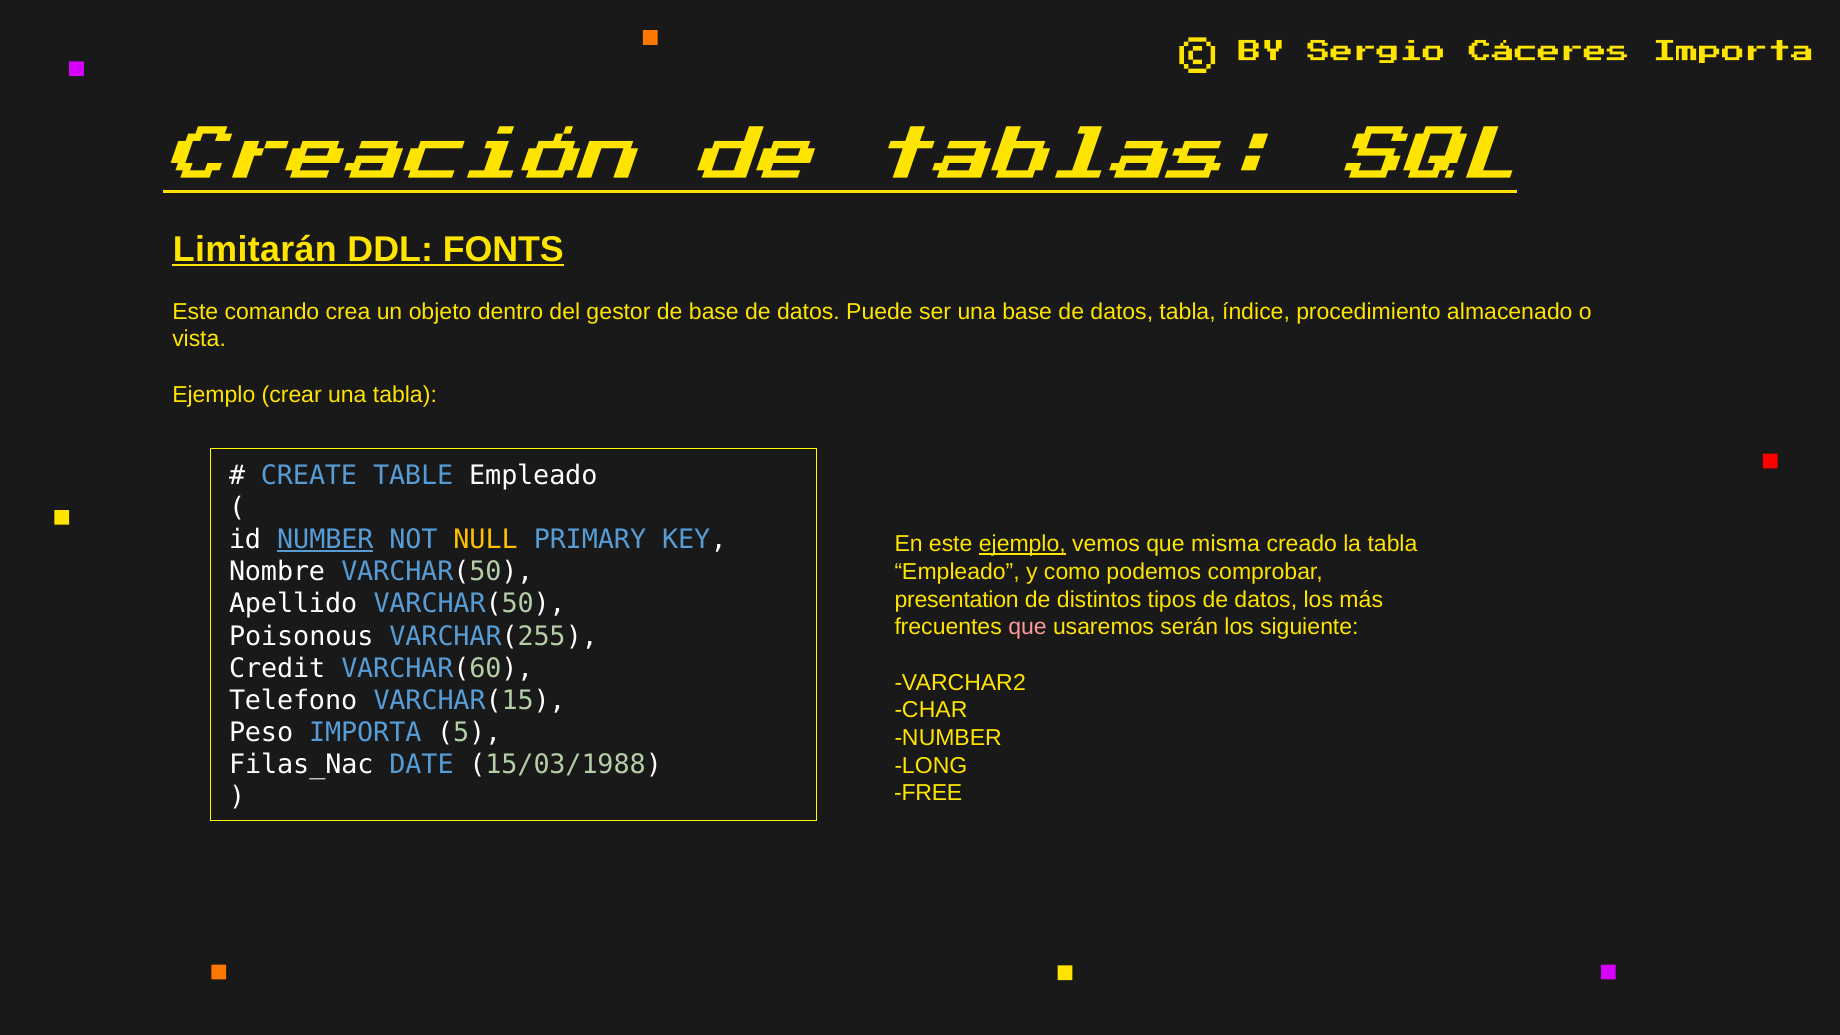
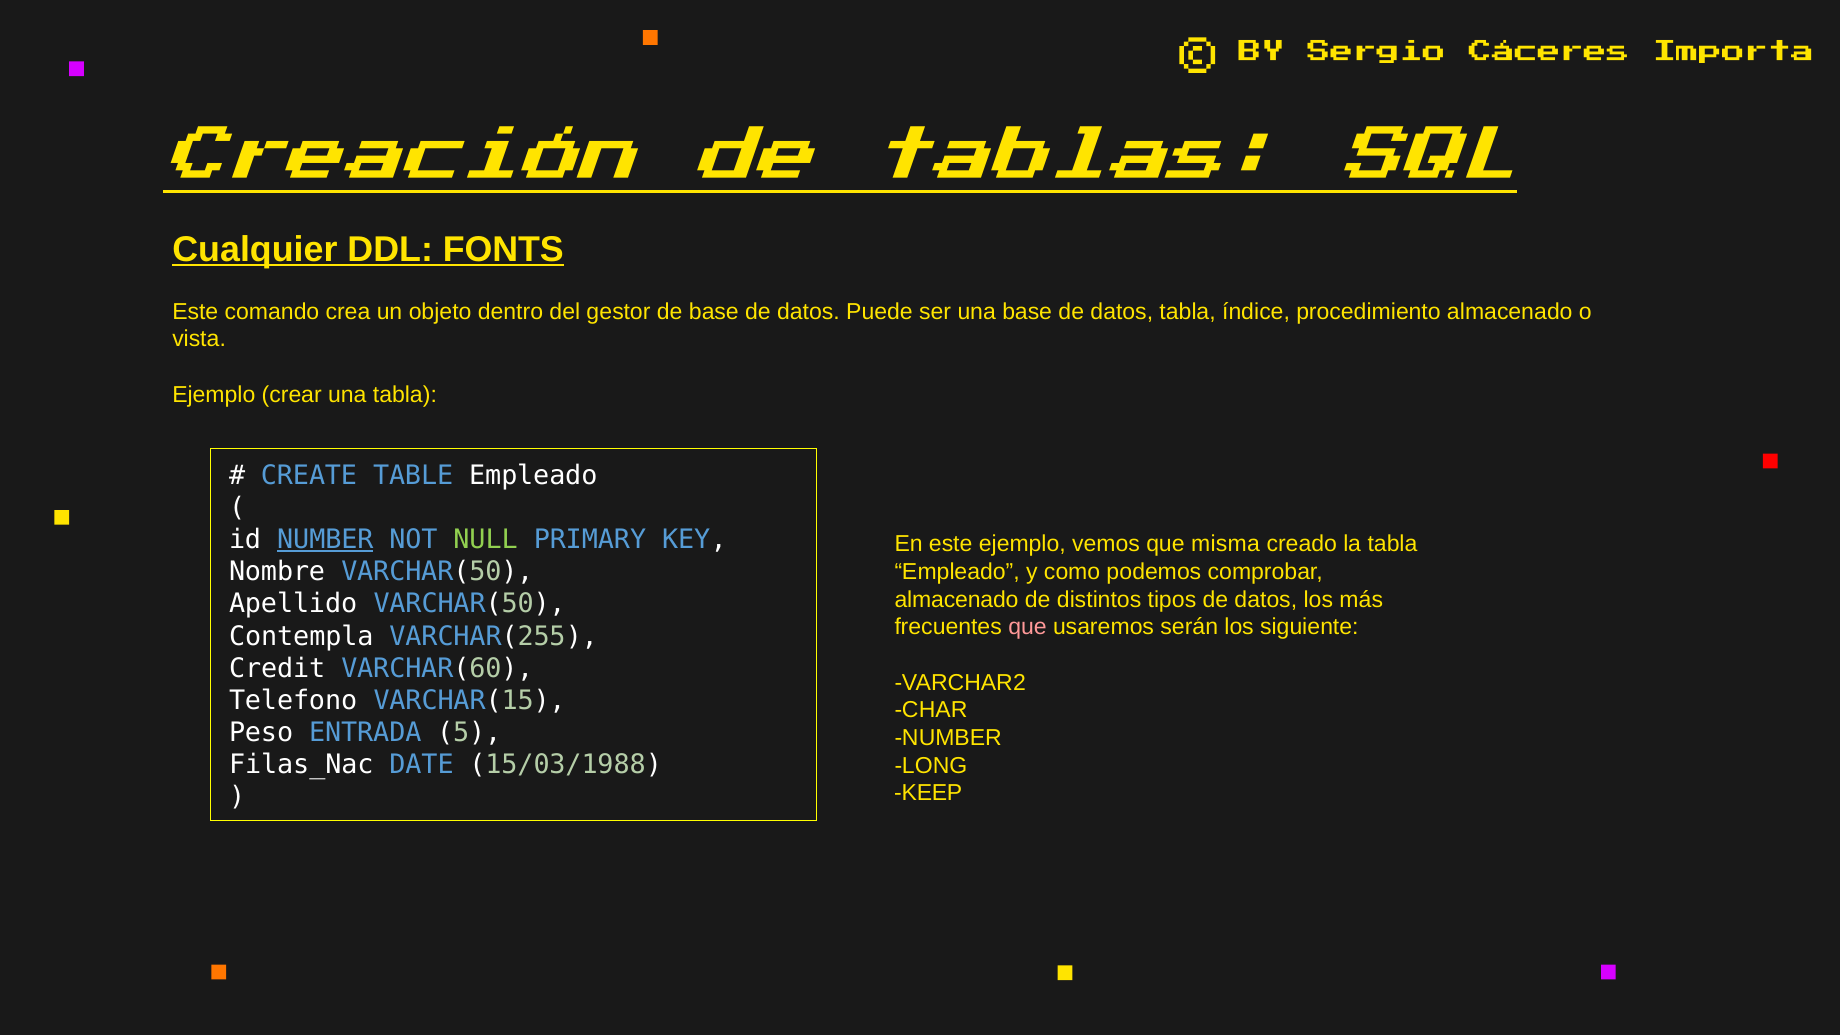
Limitarán: Limitarán -> Cualquier (255, 249)
NULL colour: yellow -> light green (486, 540)
ejemplo underline: present -> none (1022, 544)
presentation: presentation -> almacenado (957, 600)
Poisonous: Poisonous -> Contempla (301, 636)
Peso IMPORTA: IMPORTA -> ENTRADA (365, 733)
FREE: FREE -> KEEP (928, 793)
